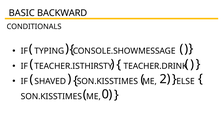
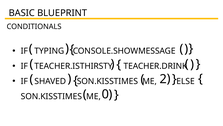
BACKWARD: BACKWARD -> BLUEPRINT (62, 13)
